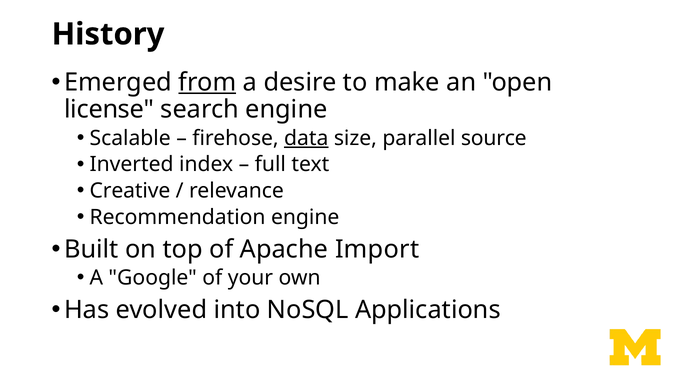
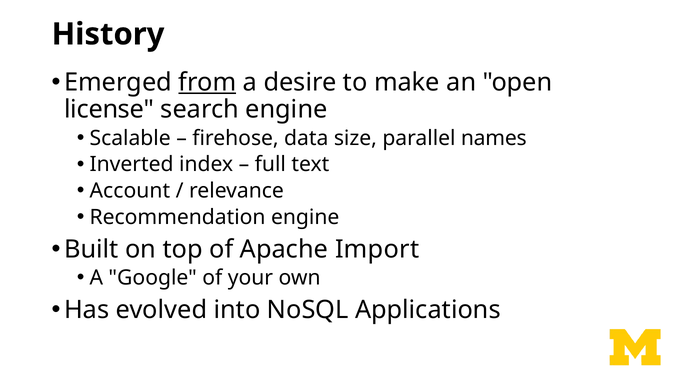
data underline: present -> none (306, 138)
source: source -> names (494, 138)
Creative: Creative -> Account (130, 191)
